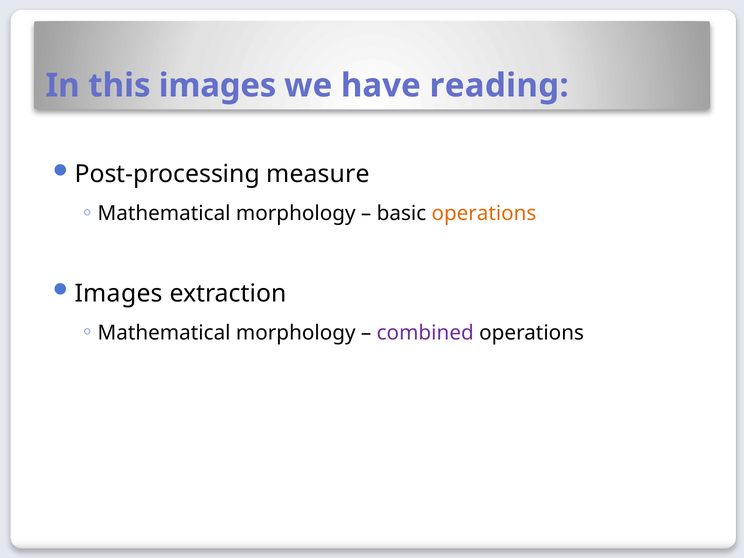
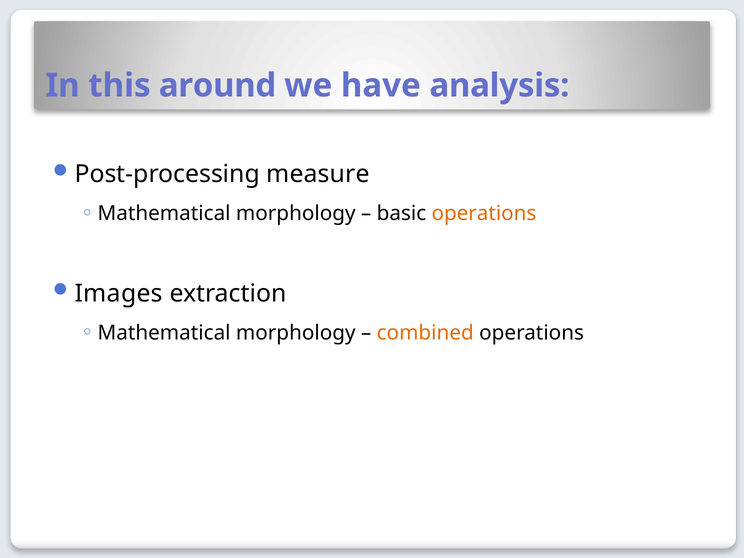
this images: images -> around (218, 86)
reading: reading -> analysis (499, 86)
combined colour: purple -> orange (425, 333)
